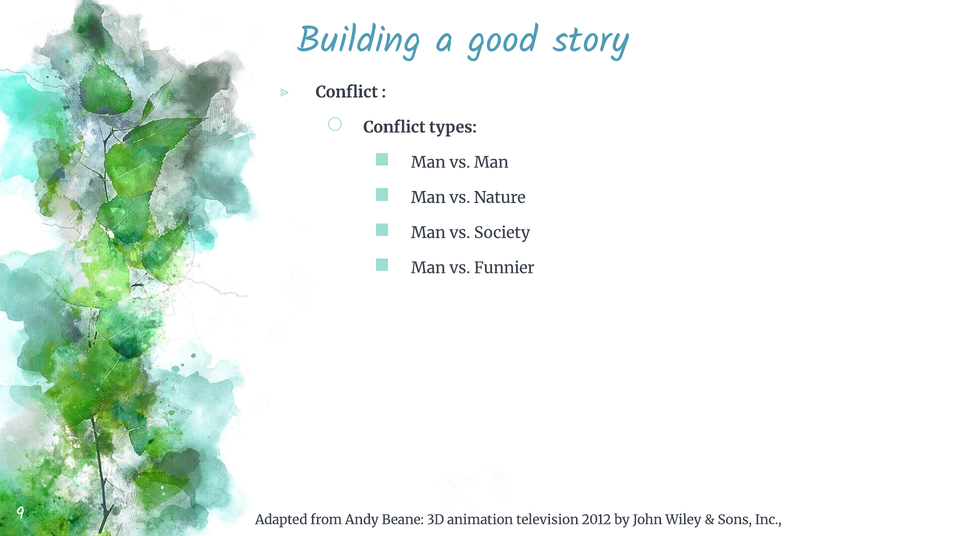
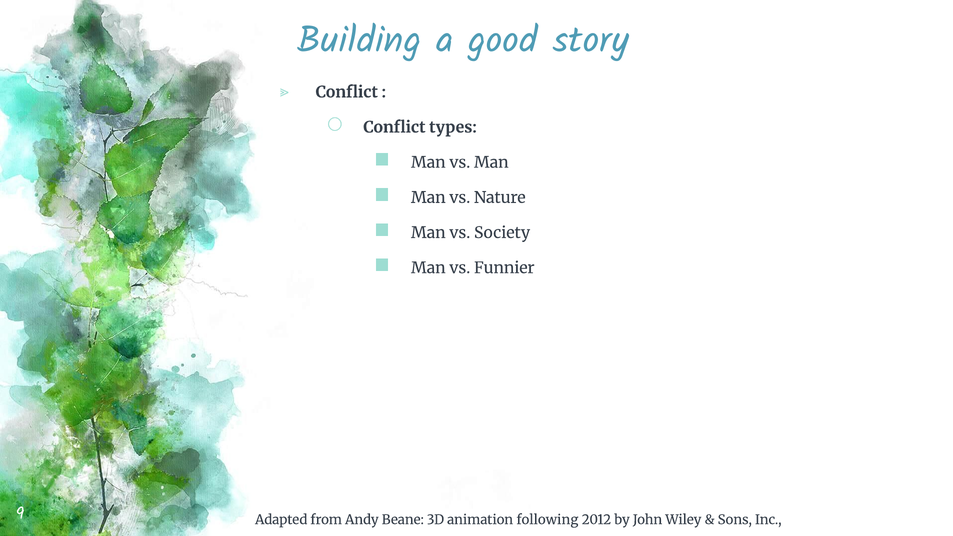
television: television -> following (547, 520)
